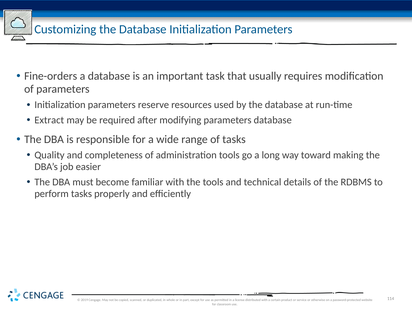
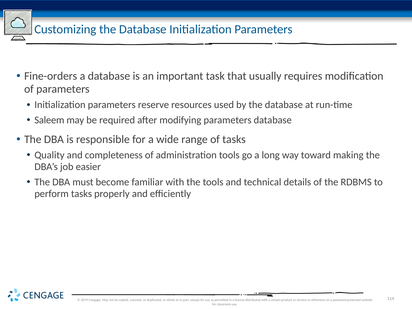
Extract: Extract -> Saleem (49, 120)
